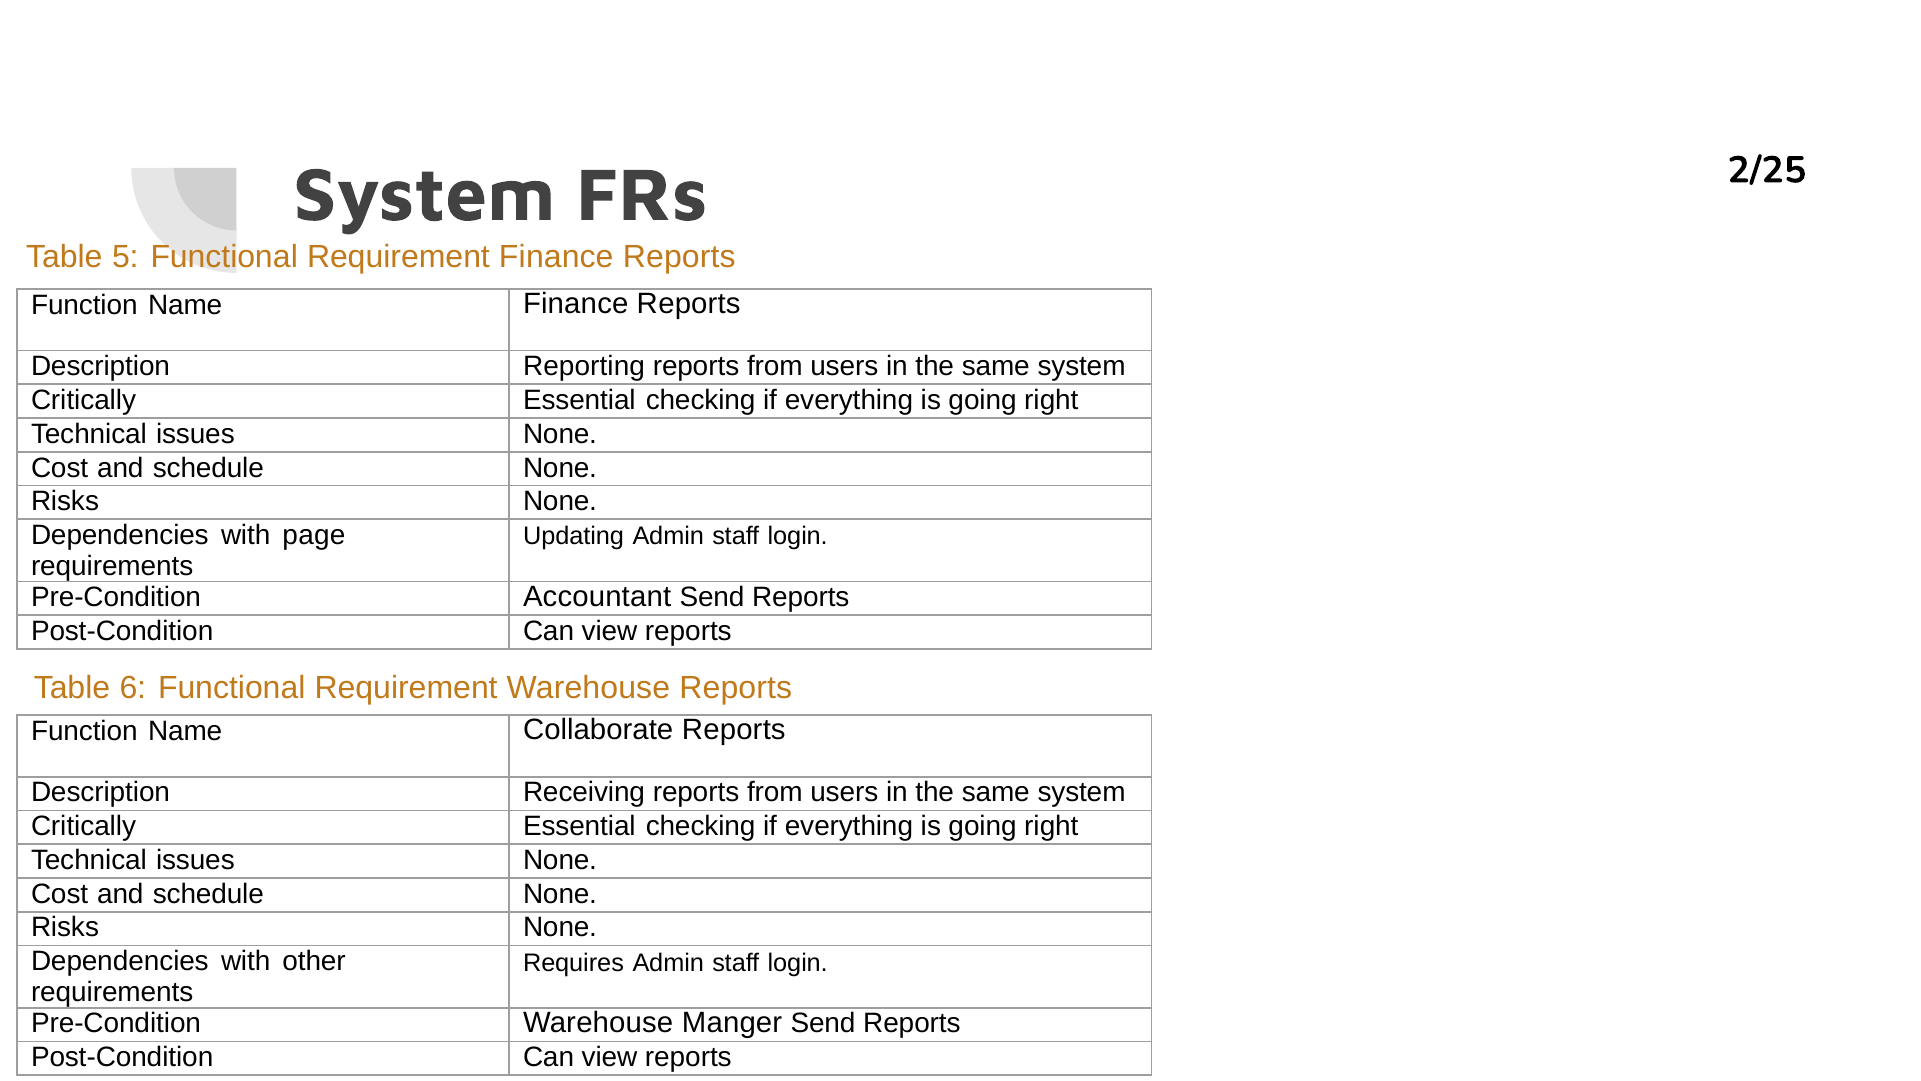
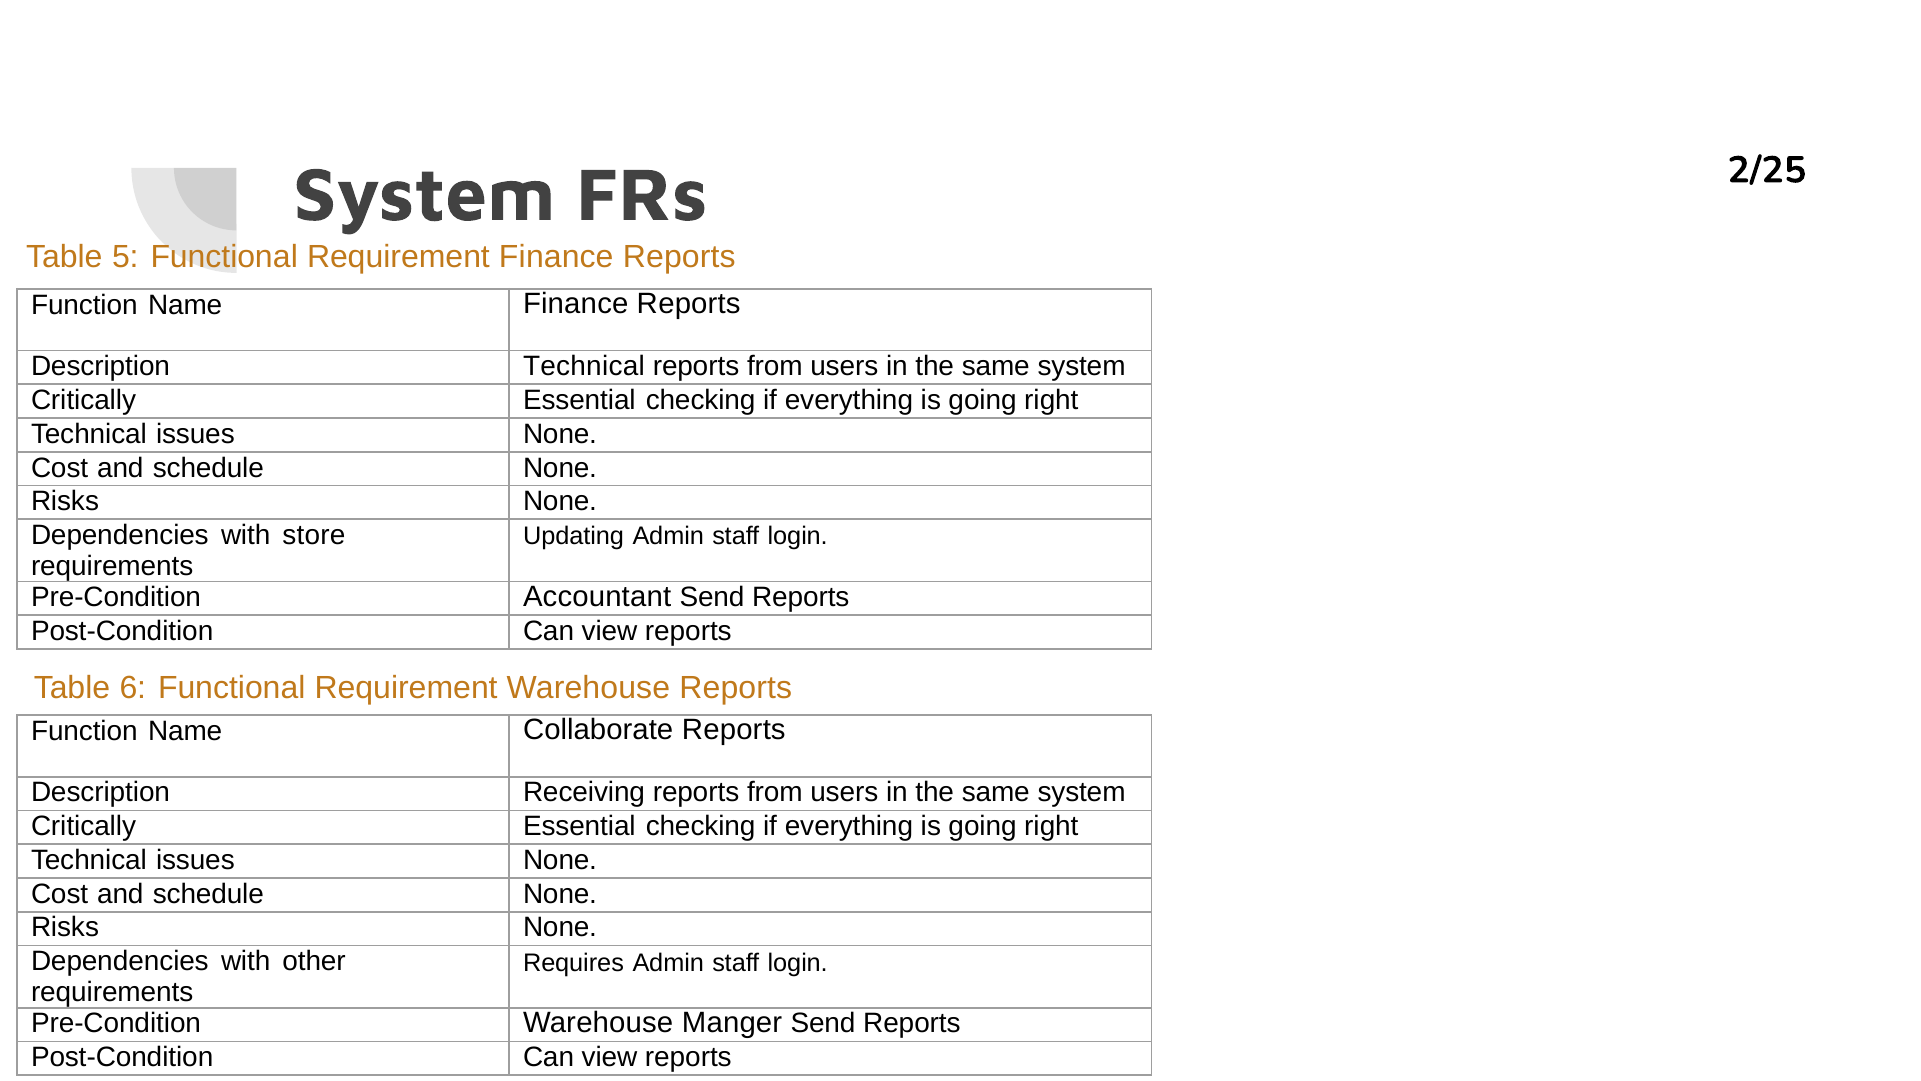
Description Reporting: Reporting -> Technical (584, 366)
page: page -> store (314, 535)
